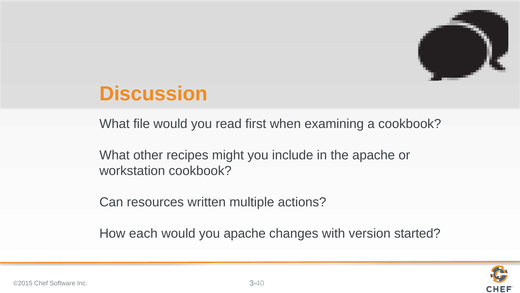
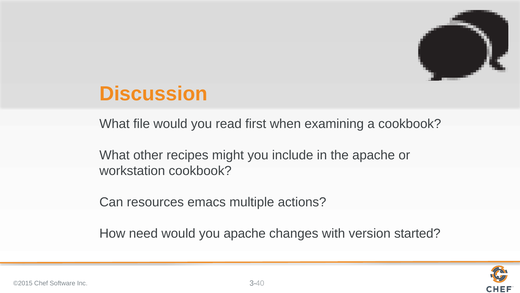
written: written -> emacs (207, 202)
each: each -> need (143, 233)
